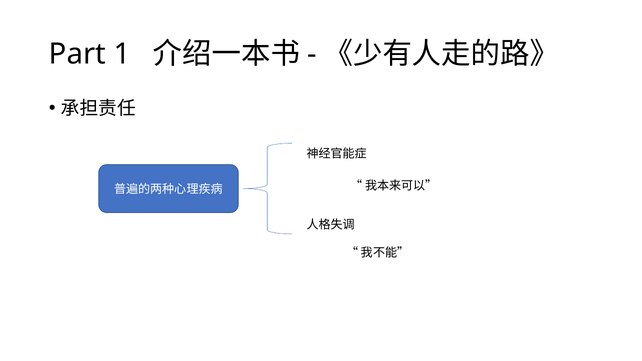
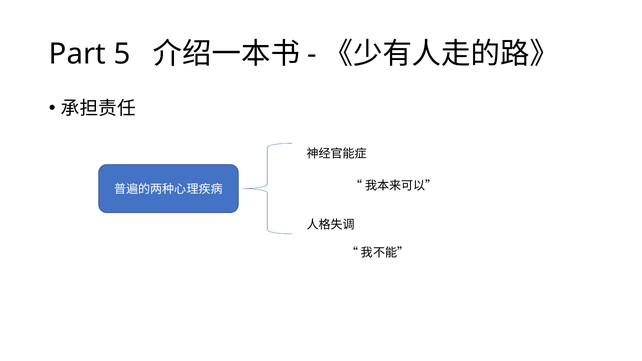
1: 1 -> 5 (122, 54)
